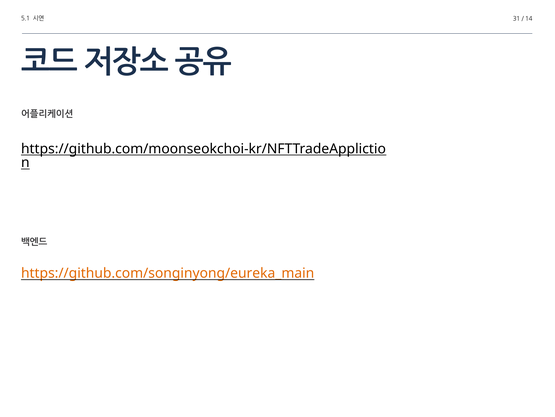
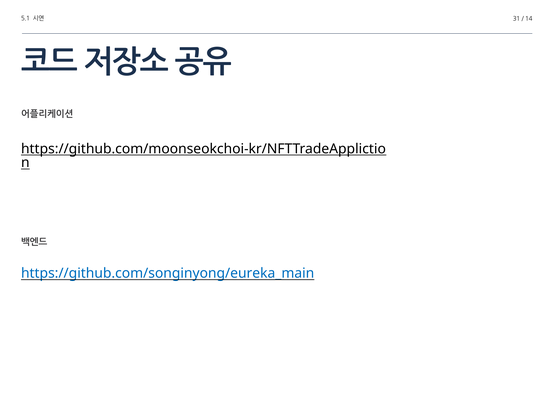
https://github.com/songinyong/eureka_main colour: orange -> blue (168, 273)
